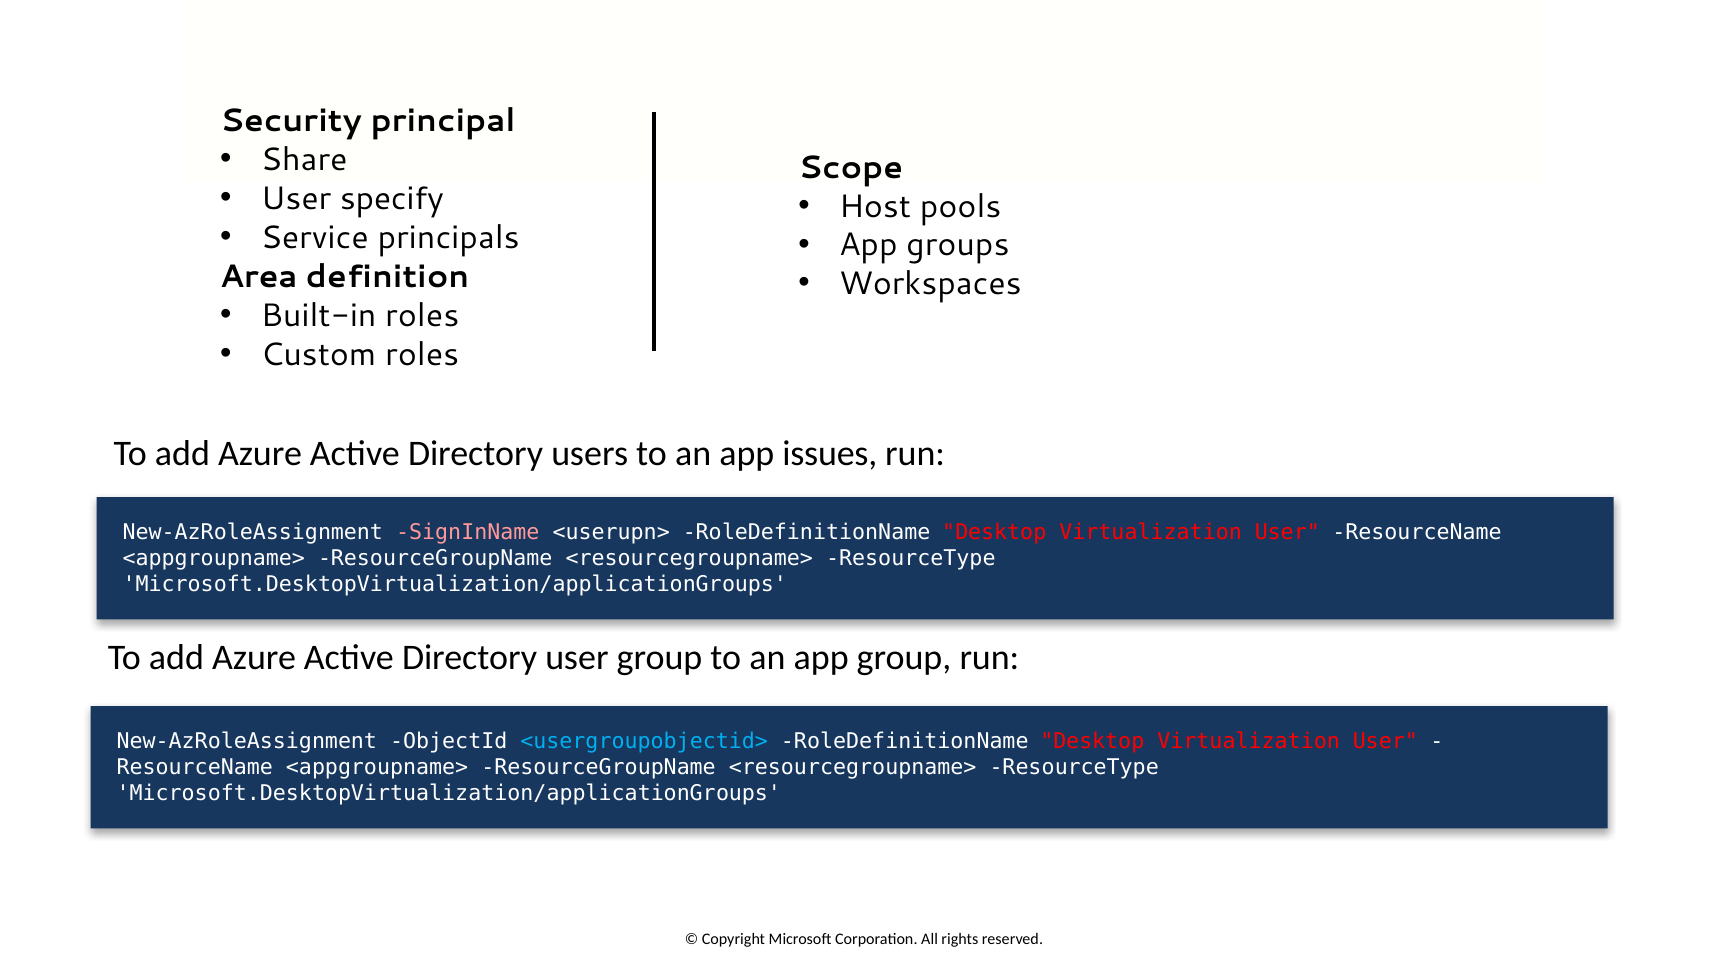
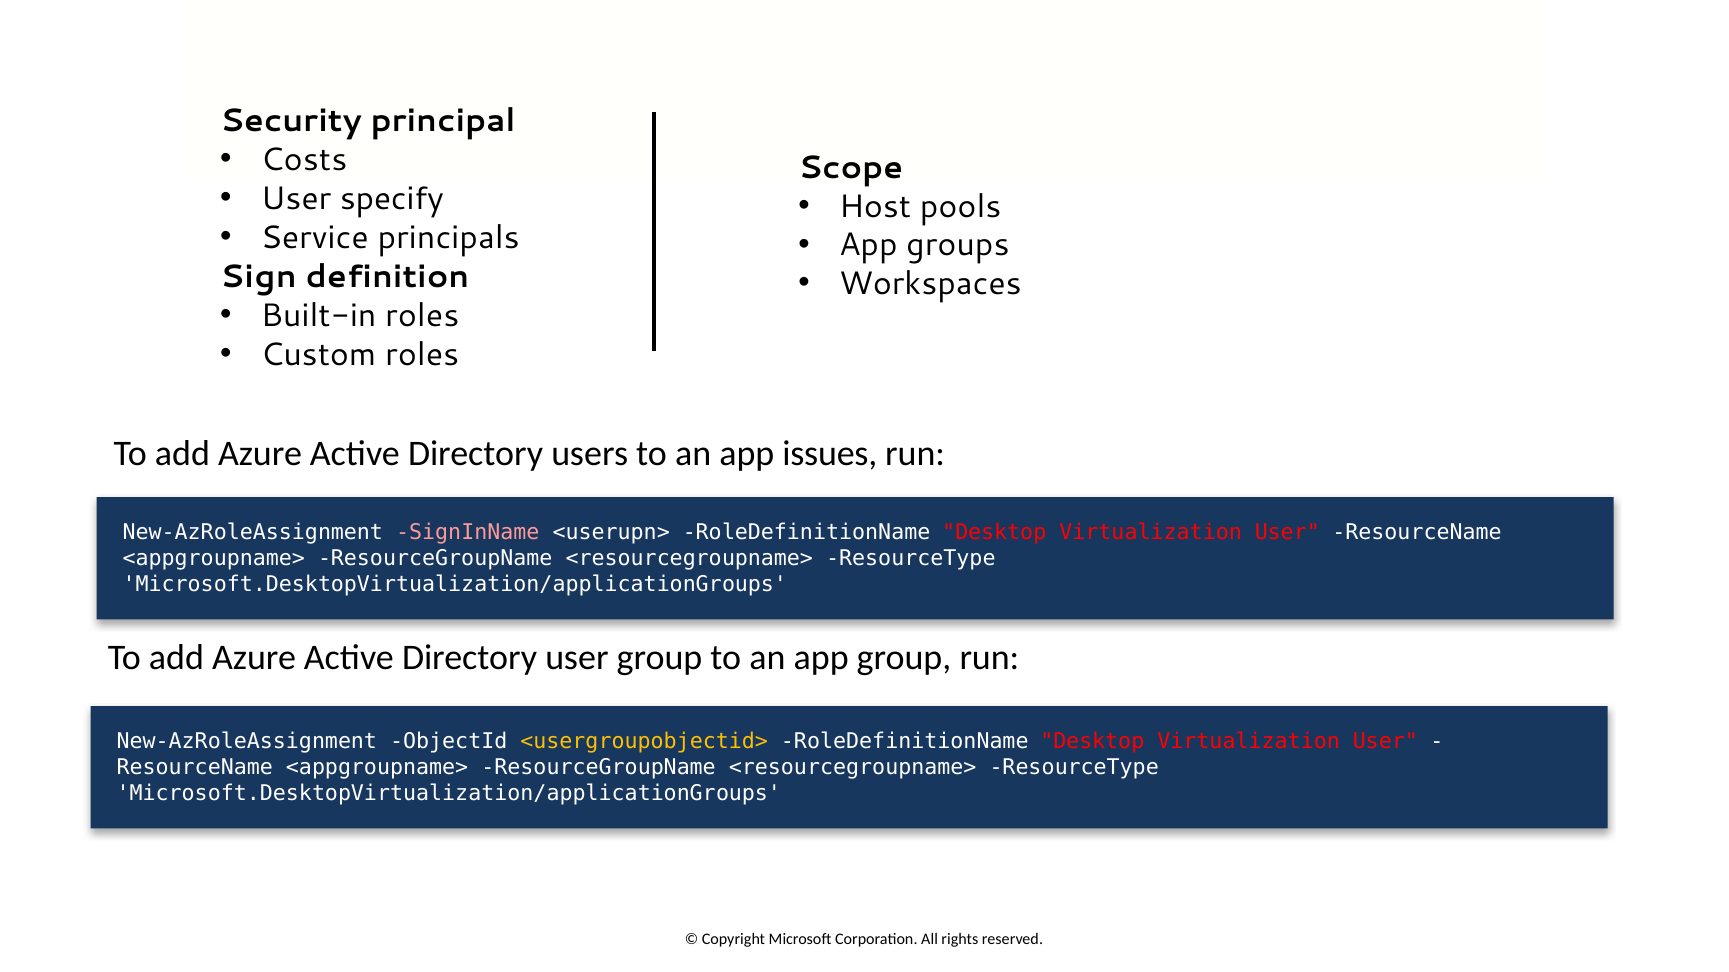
Share: Share -> Costs (304, 160)
Area: Area -> Sign (258, 277)
<usergroupobjectid> colour: light blue -> yellow (644, 742)
